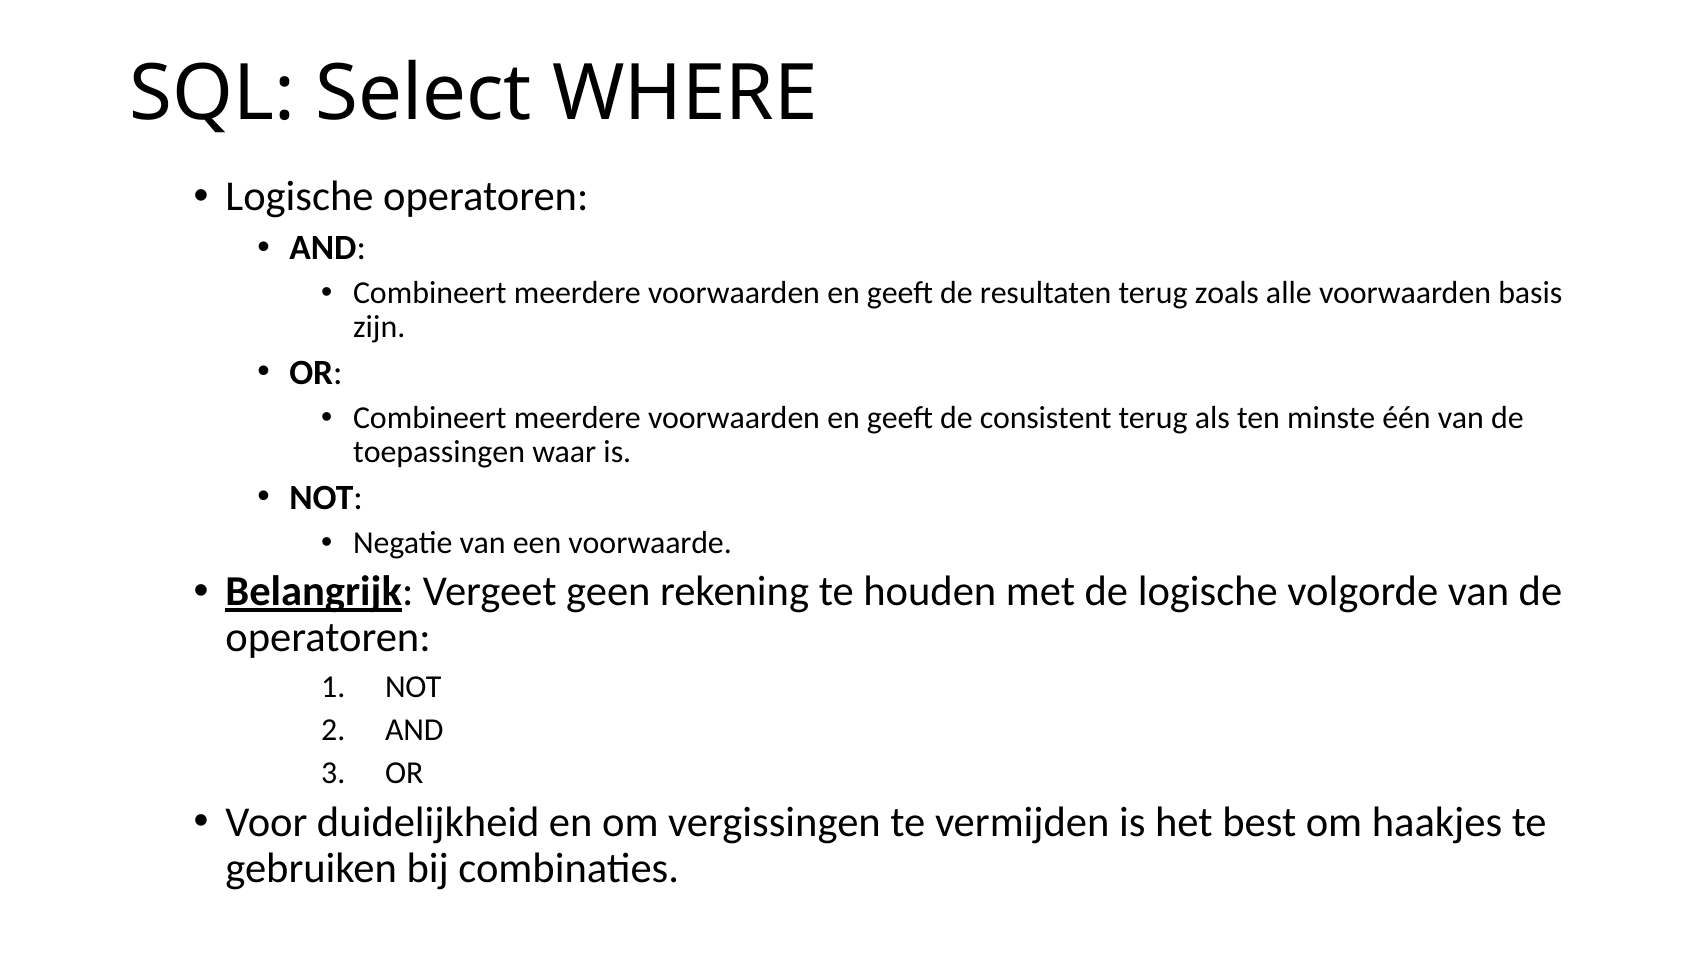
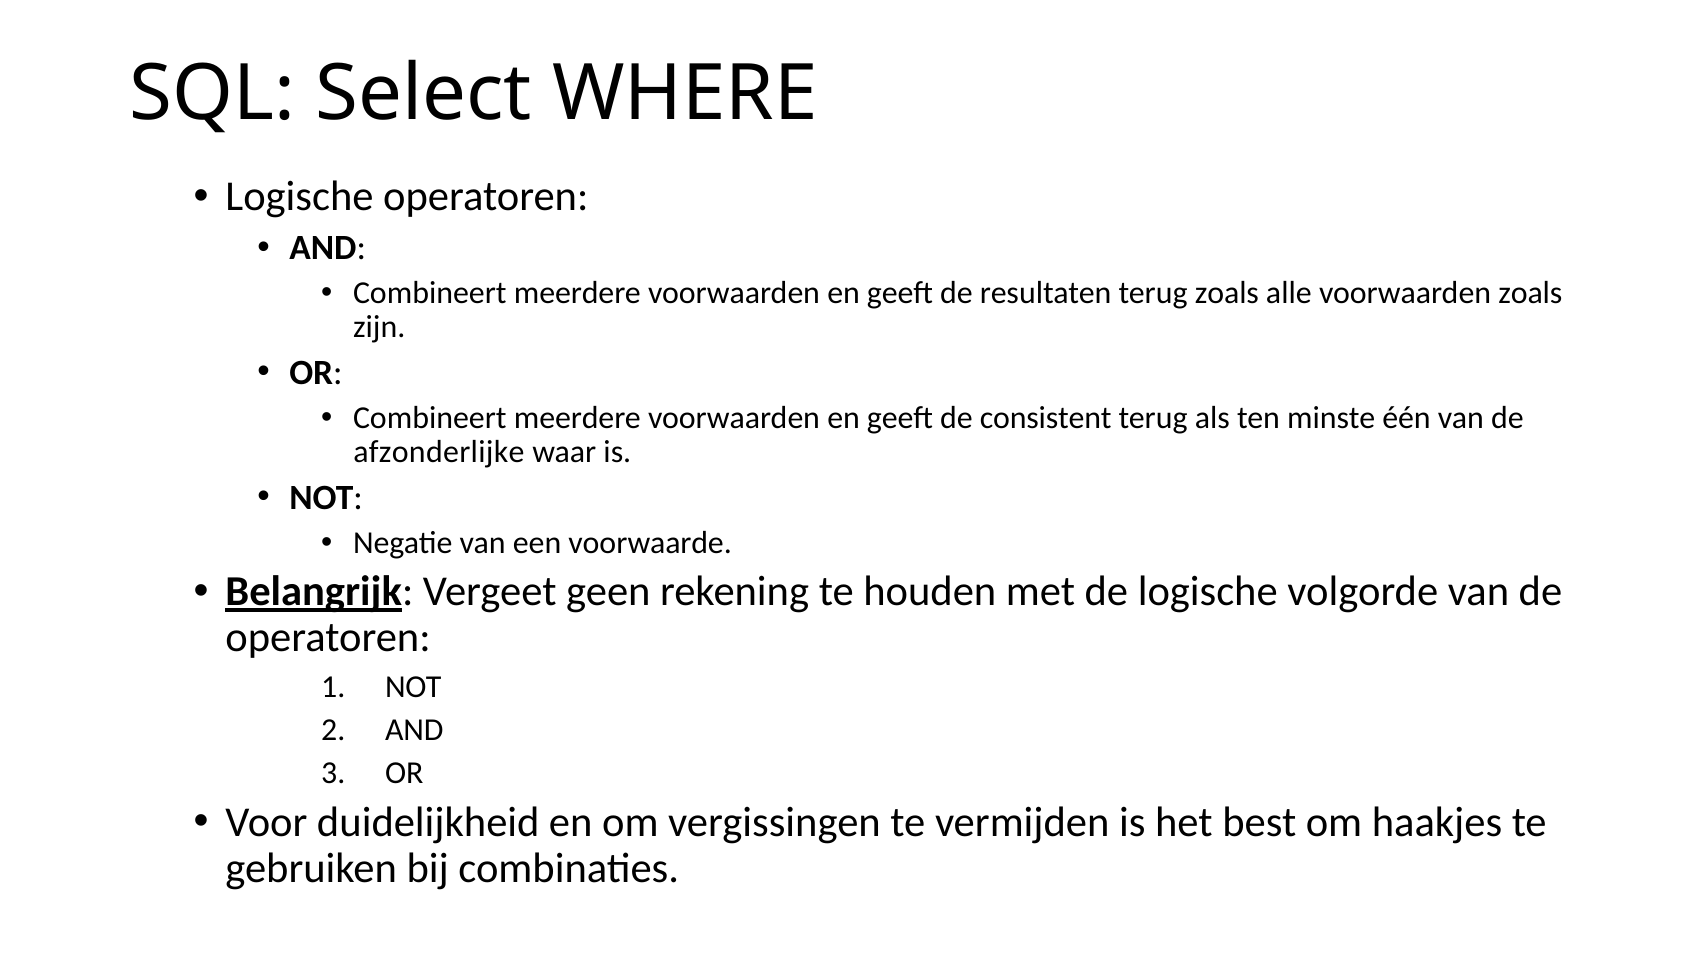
voorwaarden basis: basis -> zoals (1530, 293)
toepassingen: toepassingen -> afzonderlijke (439, 453)
